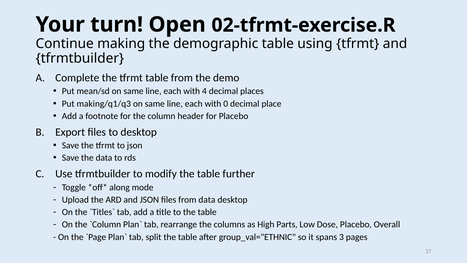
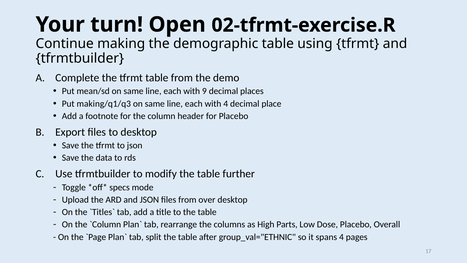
4: 4 -> 9 (204, 91)
with 0: 0 -> 4 (226, 104)
along: along -> specs (120, 187)
from data: data -> over (207, 199)
spans 3: 3 -> 4 (341, 237)
